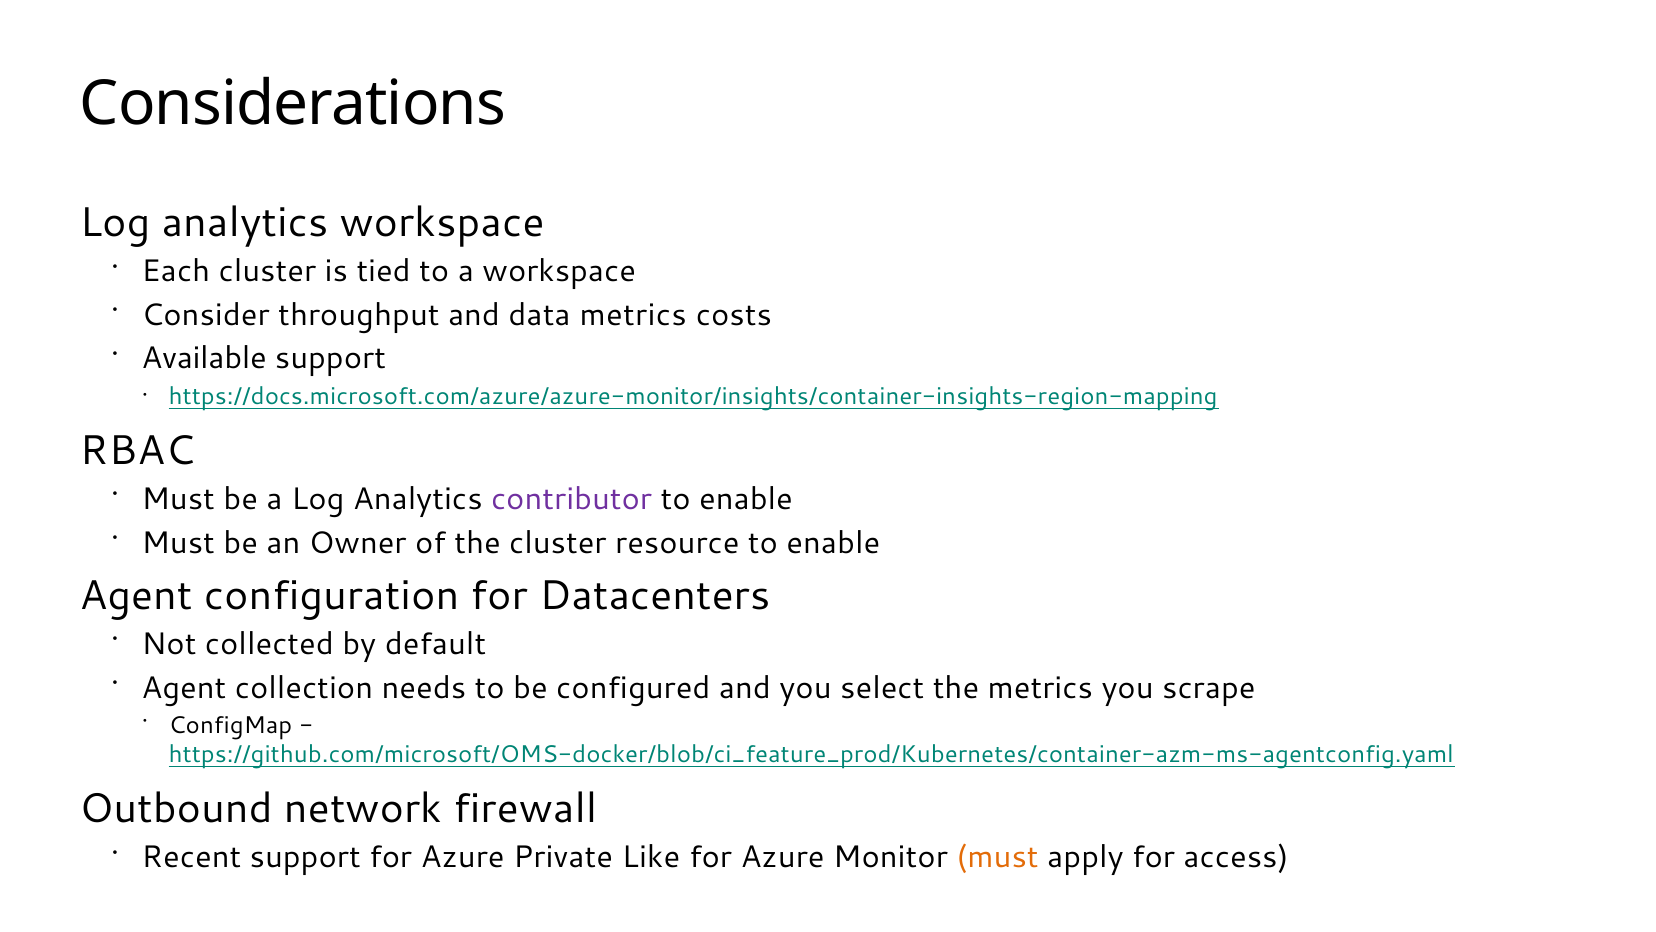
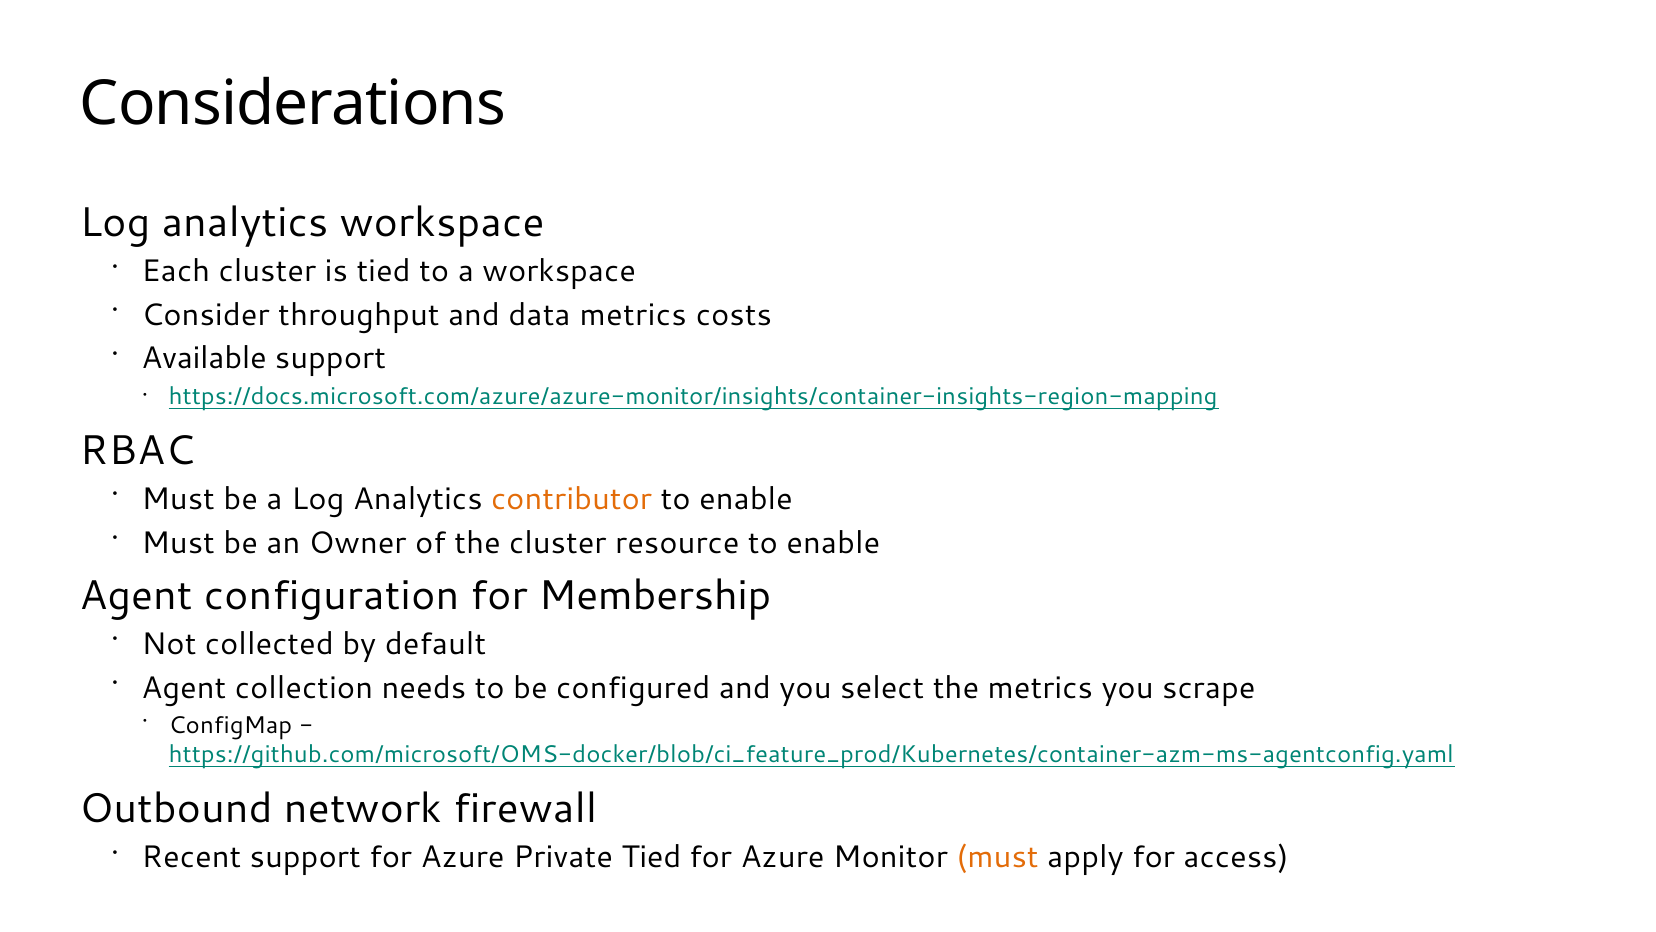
contributor colour: purple -> orange (572, 499)
Datacenters: Datacenters -> Membership (655, 595)
Private Like: Like -> Tied (651, 857)
